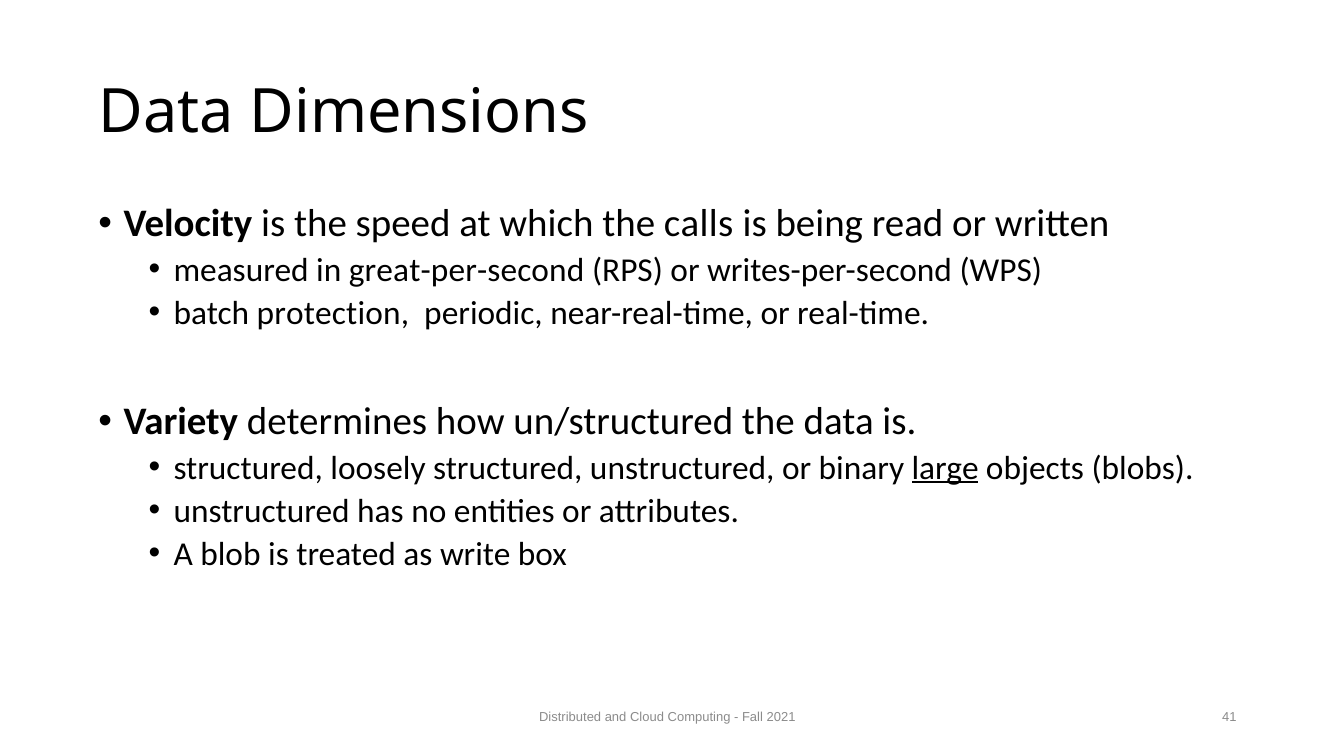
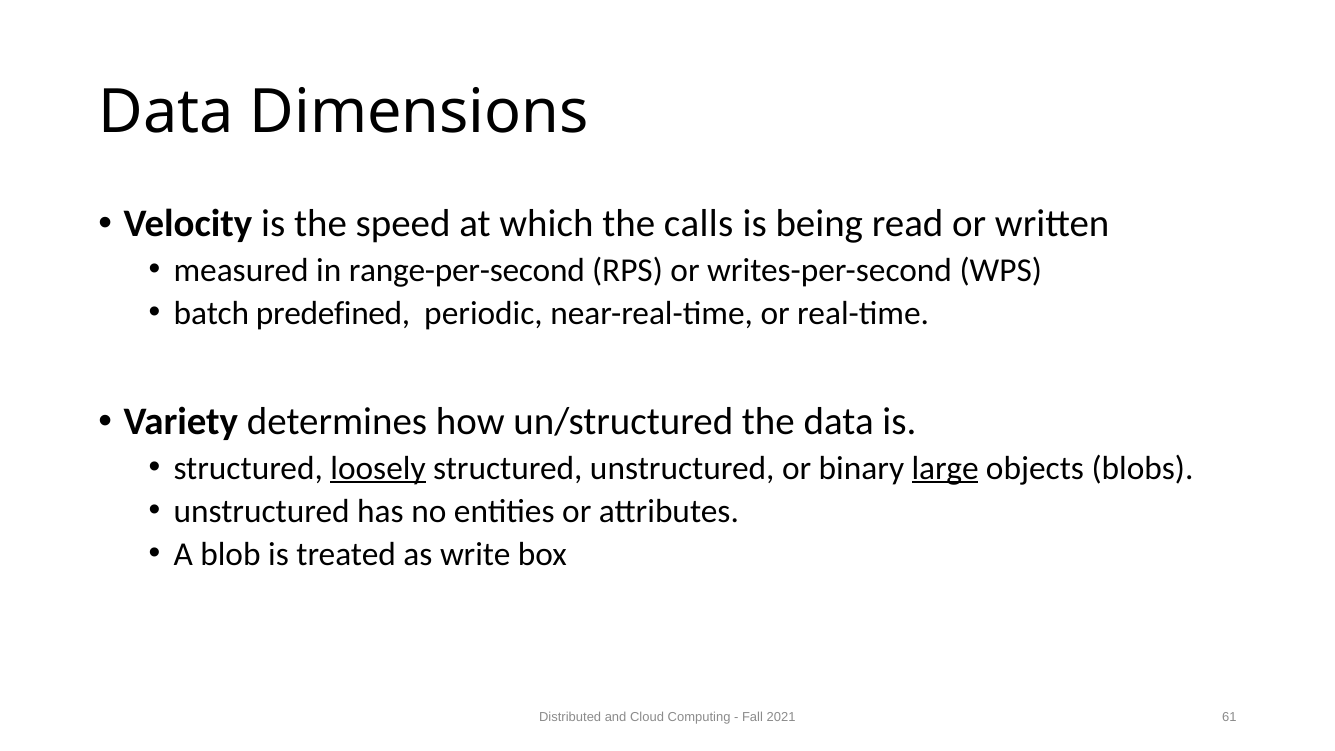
great-per-second: great-per-second -> range-per-second (467, 270)
protection: protection -> predefined (333, 313)
loosely underline: none -> present (378, 468)
41: 41 -> 61 (1229, 717)
